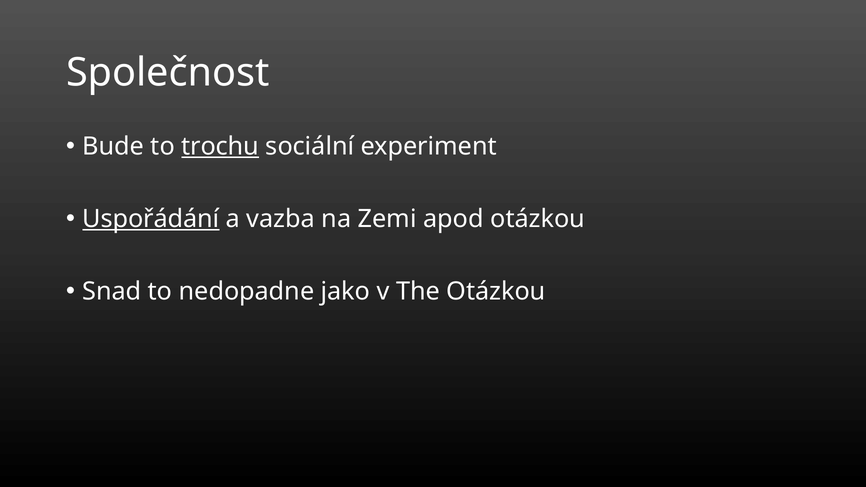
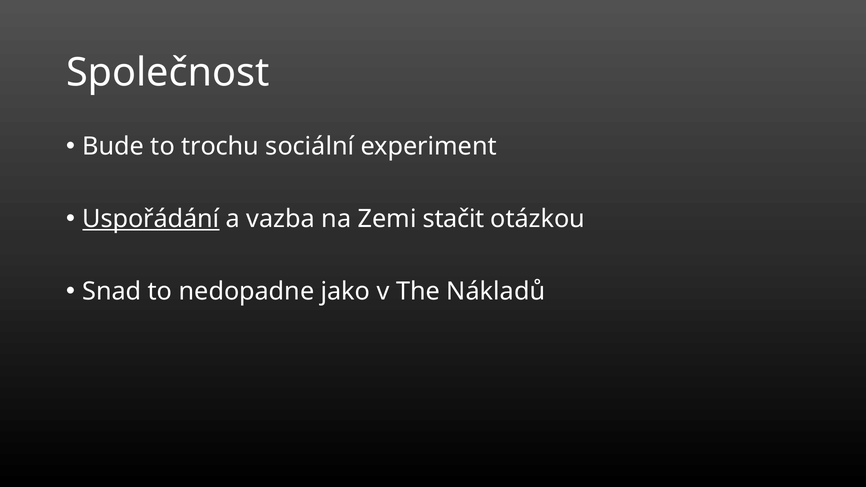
trochu underline: present -> none (220, 146)
apod: apod -> stačit (454, 219)
The Otázkou: Otázkou -> Nákladů (496, 292)
